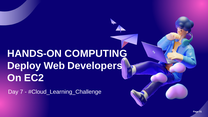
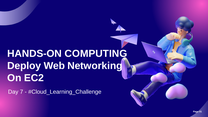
Developers: Developers -> Networking (95, 66)
